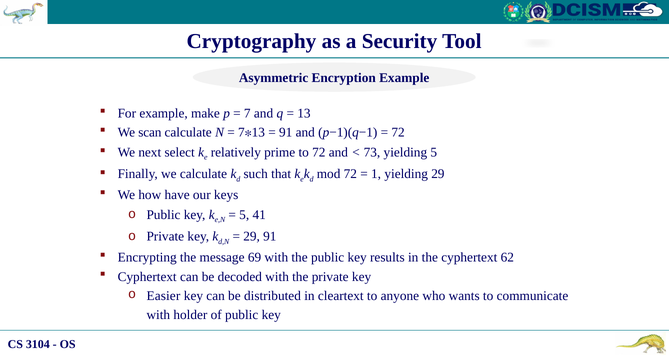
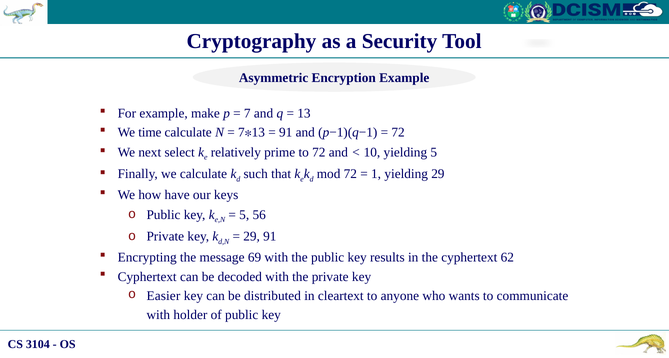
scan: scan -> time (150, 133)
73: 73 -> 10 (372, 152)
41: 41 -> 56 (259, 215)
